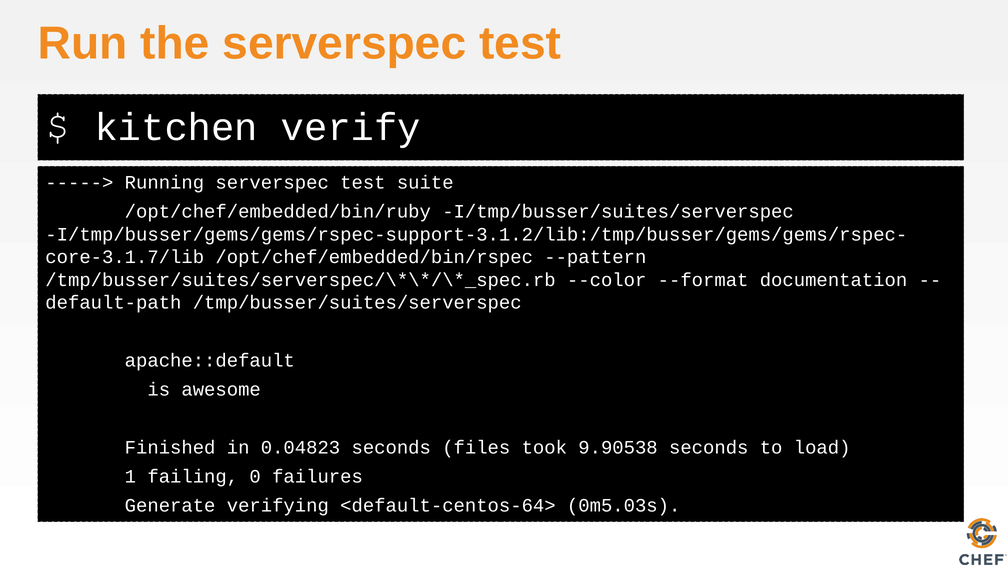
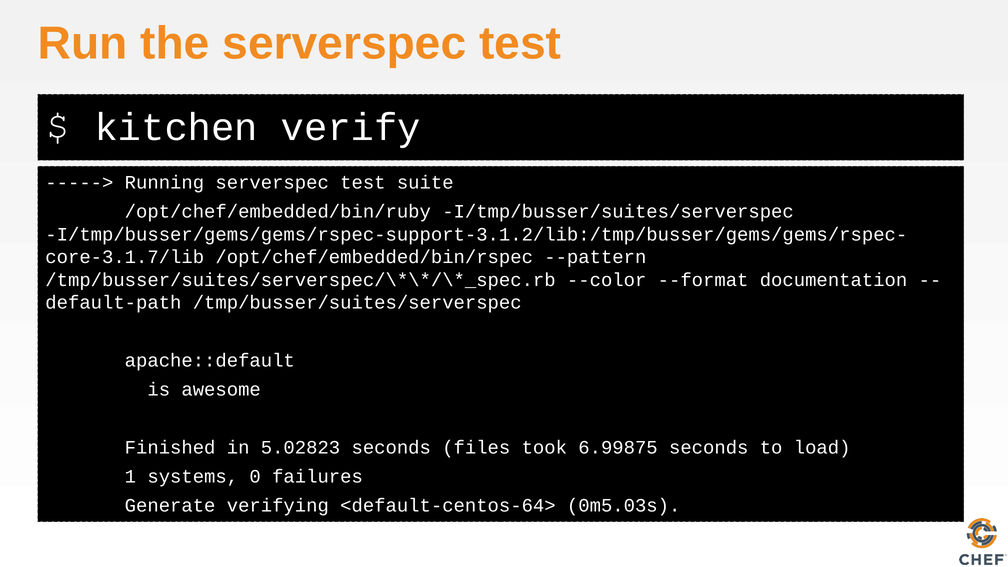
0.04823: 0.04823 -> 5.02823 (301, 447)
9.90538: 9.90538 -> 6.99875 (618, 447)
failing: failing -> systems (193, 476)
